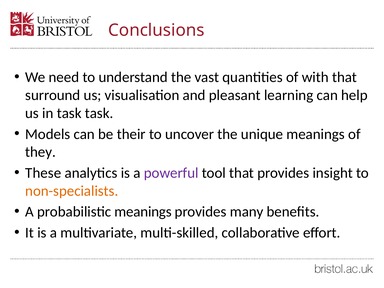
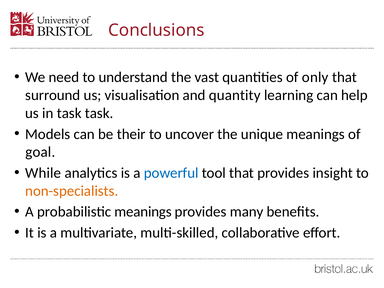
with: with -> only (315, 77)
pleasant: pleasant -> quantity (235, 95)
they: they -> goal (40, 152)
These: These -> While (43, 173)
powerful colour: purple -> blue (171, 173)
